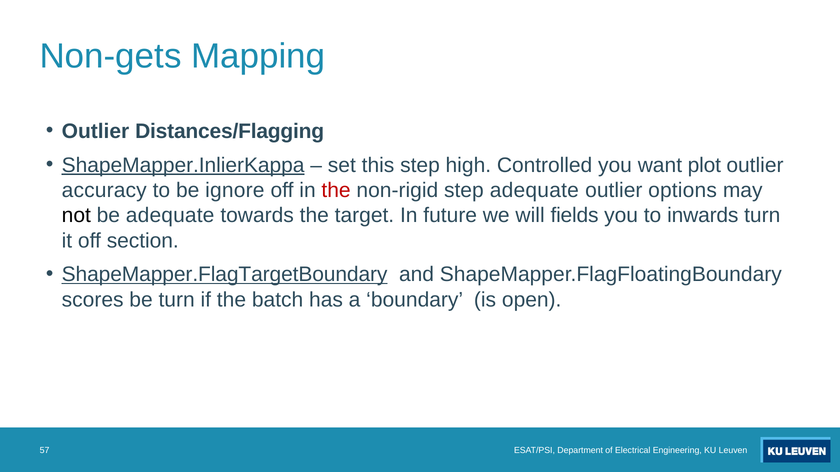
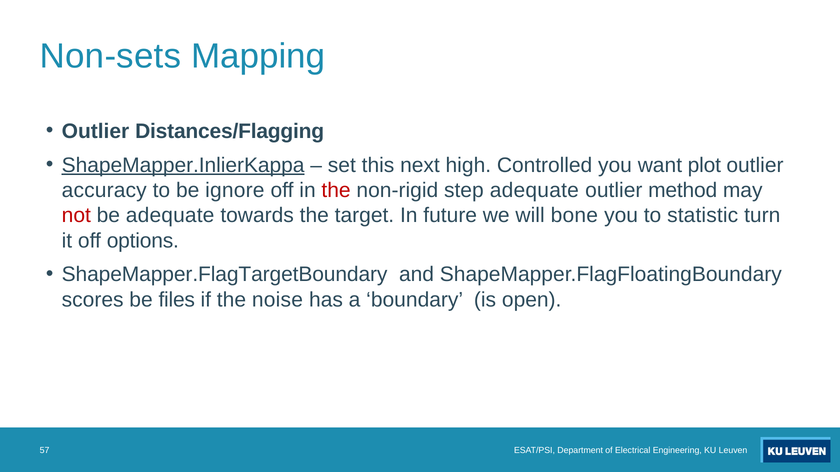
Non-gets: Non-gets -> Non-sets (110, 56)
this step: step -> next (420, 165)
options: options -> method (683, 190)
not colour: black -> red (76, 216)
fields: fields -> bone (574, 216)
inwards: inwards -> statistic (703, 216)
section: section -> options (143, 241)
ShapeMapper.FlagTargetBoundary underline: present -> none (225, 275)
be turn: turn -> files (177, 300)
batch: batch -> noise (277, 300)
